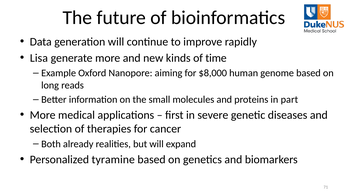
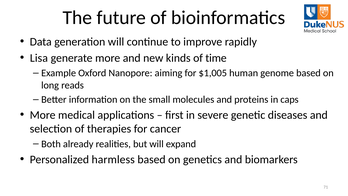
$8,000: $8,000 -> $1,005 (213, 73)
part: part -> caps (290, 99)
tyramine: tyramine -> harmless (113, 159)
